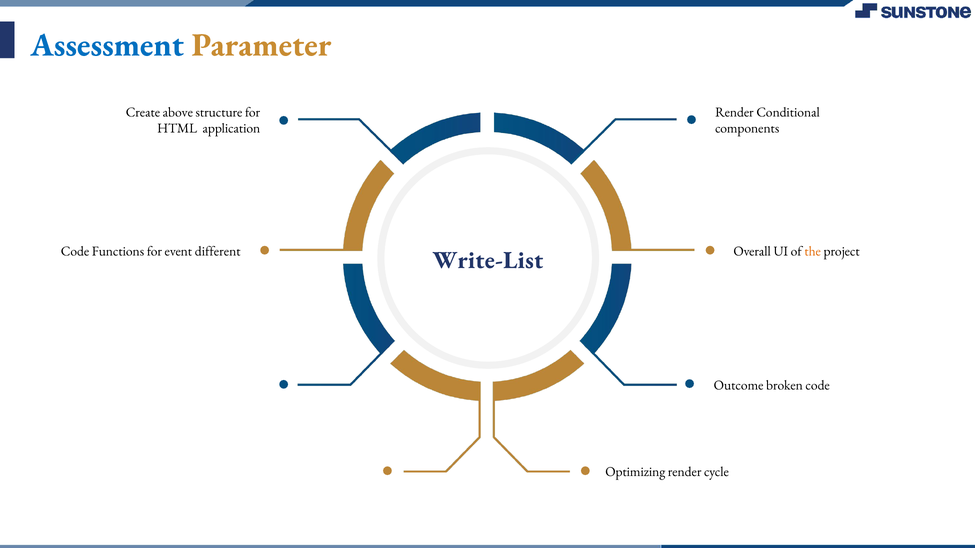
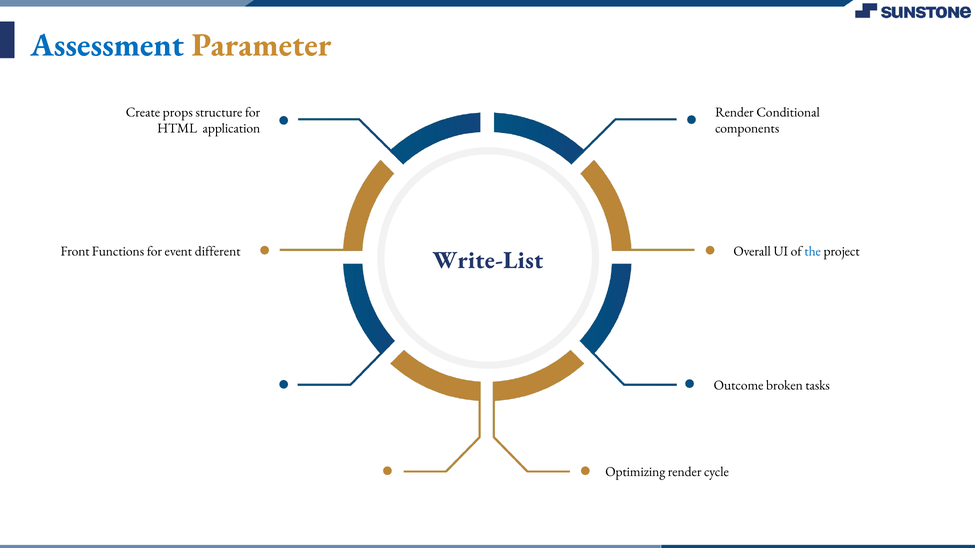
above: above -> props (178, 112)
Code: Code -> Front (75, 251)
the colour: orange -> blue (813, 251)
broken code: code -> tasks (818, 386)
